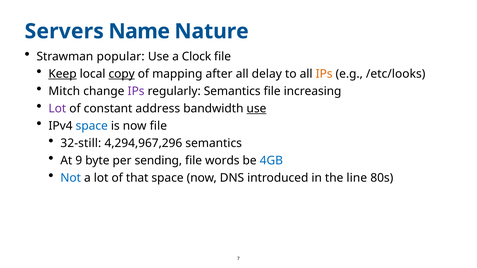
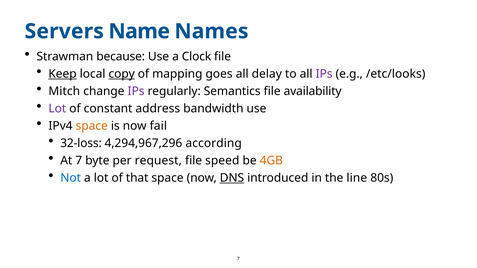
Nature: Nature -> Names (211, 31)
popular: popular -> because (121, 57)
after: after -> goes (219, 74)
IPs colour: orange -> purple (324, 74)
increasing: increasing -> availability (313, 91)
use underline: present -> none (256, 109)
space colour: blue -> orange (92, 126)
now file: file -> fail (158, 126)
32-still: 32-still -> 32-loss (81, 143)
4,294,967,296 semantics: semantics -> according (214, 143)
At 9: 9 -> 7 (79, 161)
sending: sending -> request (158, 161)
words: words -> speed (222, 161)
4GB colour: blue -> orange (271, 161)
DNS underline: none -> present (232, 178)
